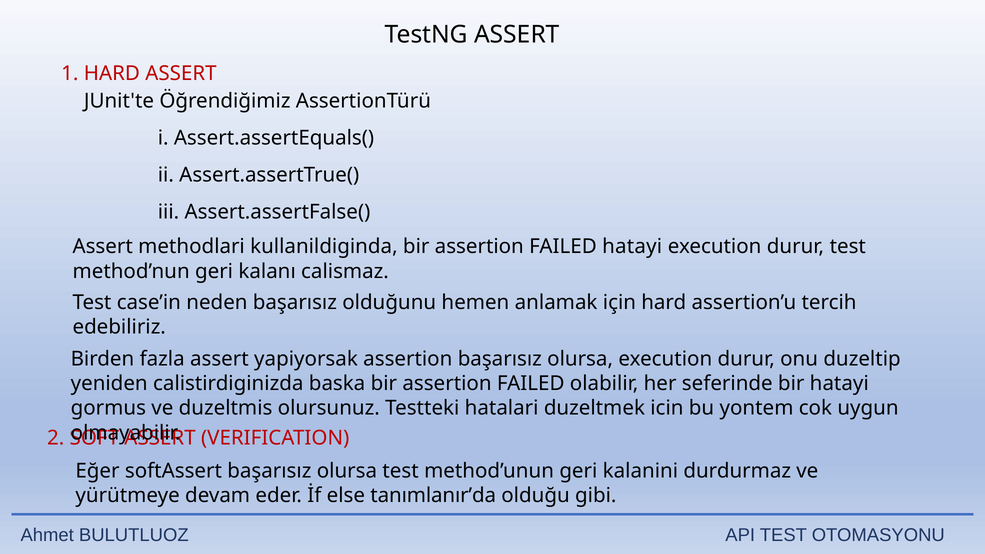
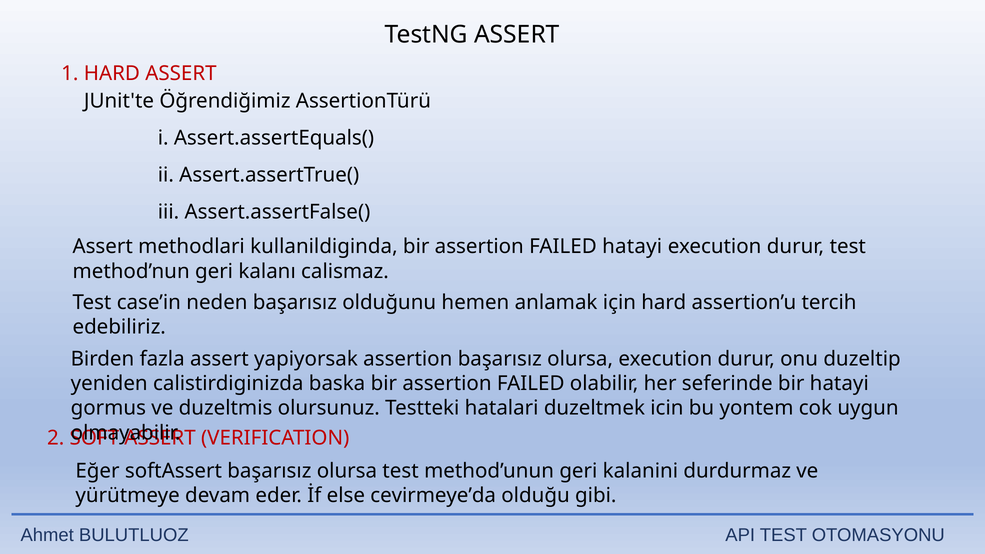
tanımlanır’da: tanımlanır’da -> cevirmeye’da (433, 496)
